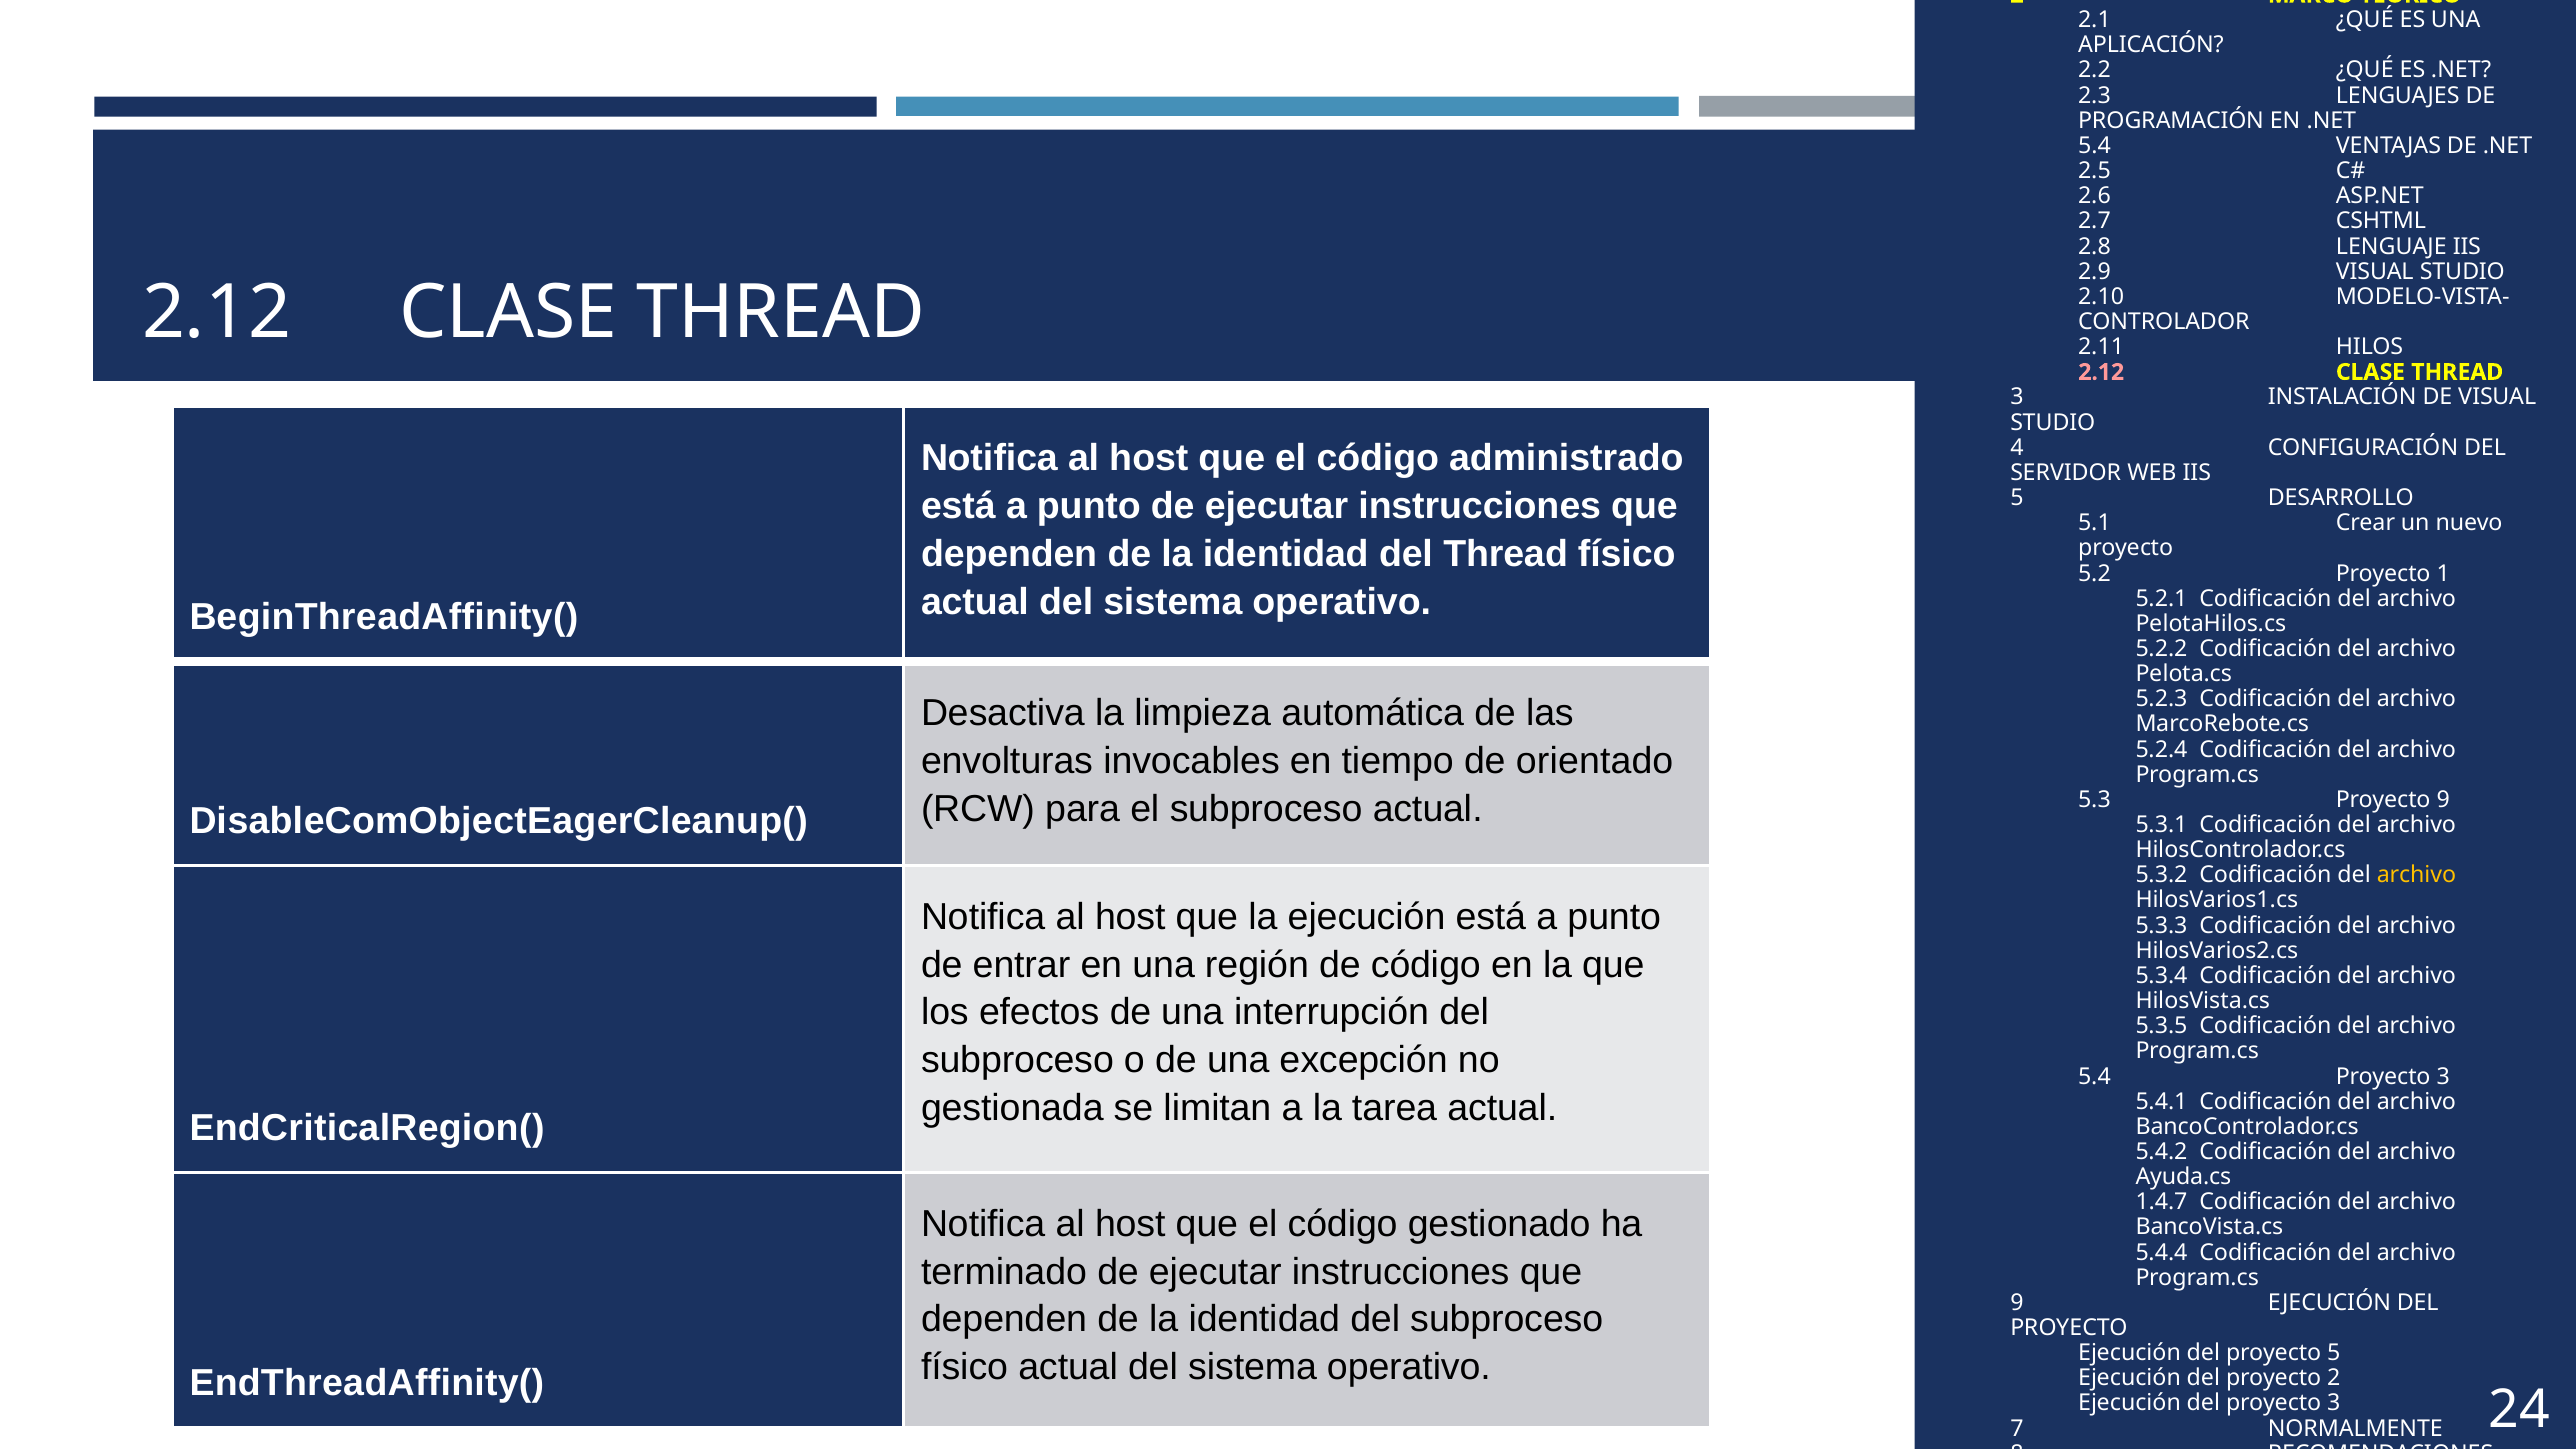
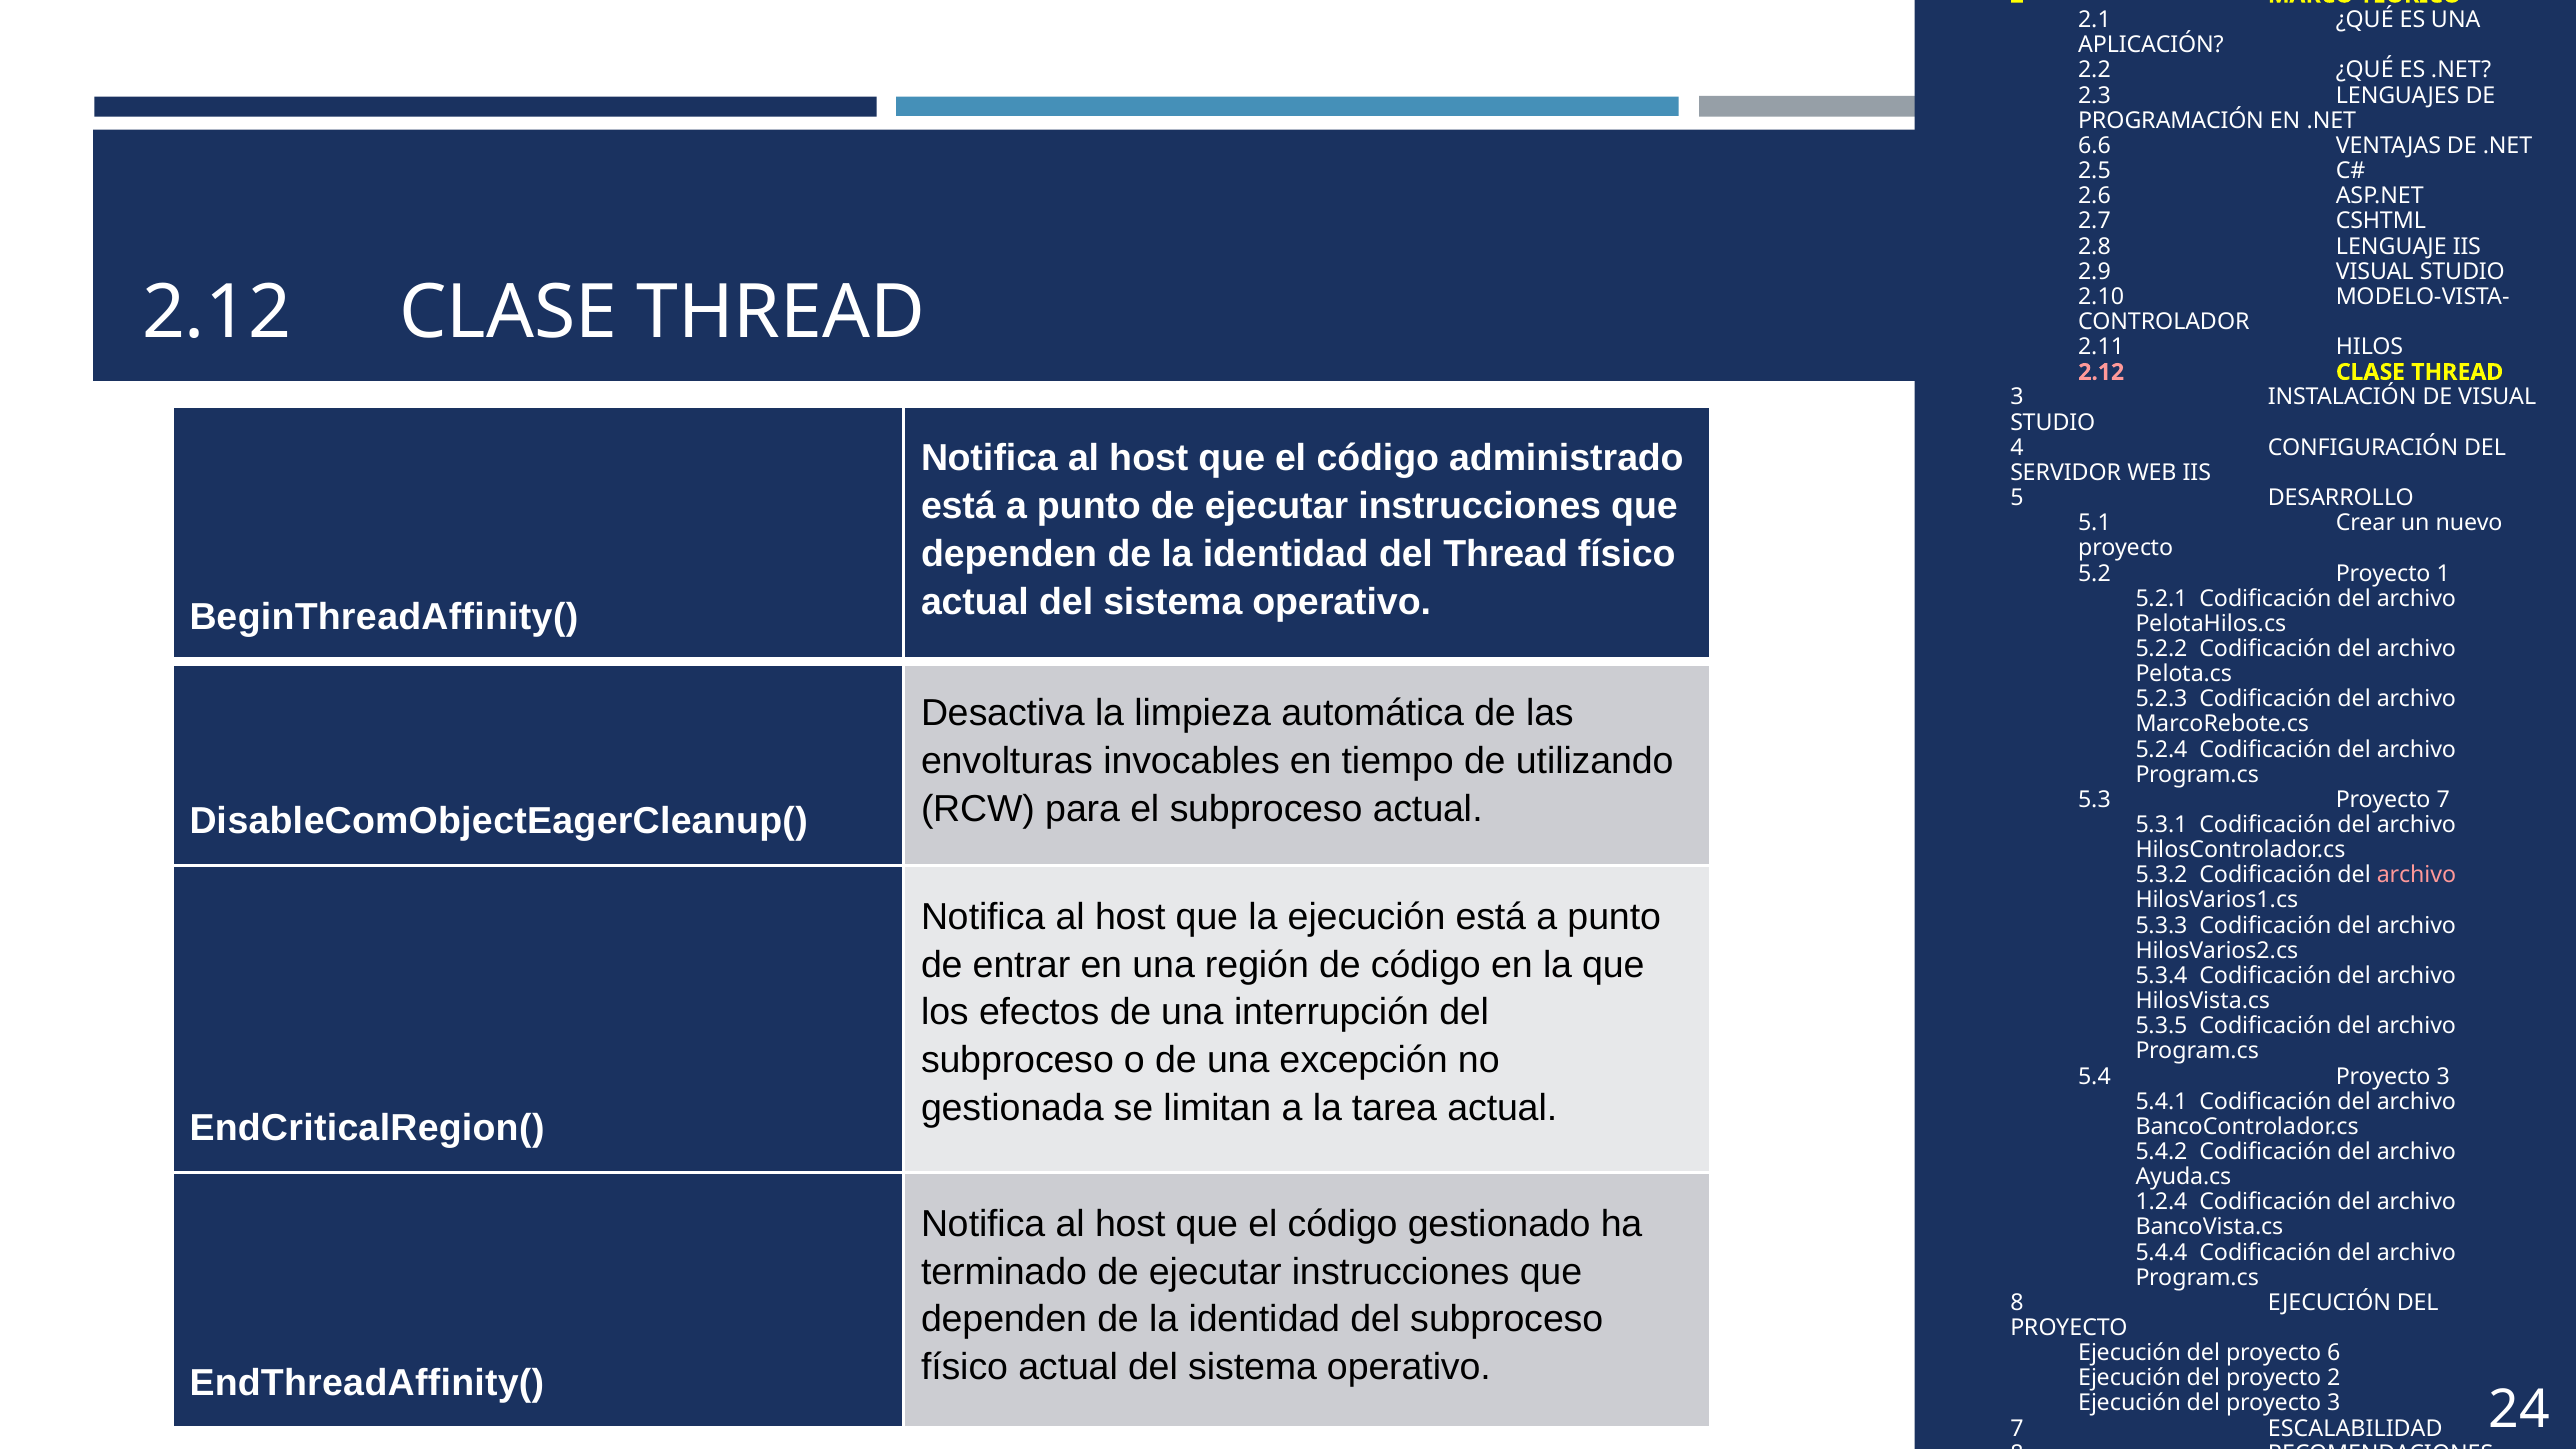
5.4: 5.4 -> 6.6 (2095, 146)
orientado: orientado -> utilizando (1595, 761)
Proyecto 9: 9 -> 7 (2443, 800)
archivo colour: yellow -> pink (2416, 875)
1.4.7: 1.4.7 -> 1.2.4 (2162, 1202)
9: 9 -> 8 (2017, 1303)
proyecto 5: 5 -> 6 (2334, 1353)
NORMALMENTE: NORMALMENTE -> ESCALABILIDAD (2355, 1429)
